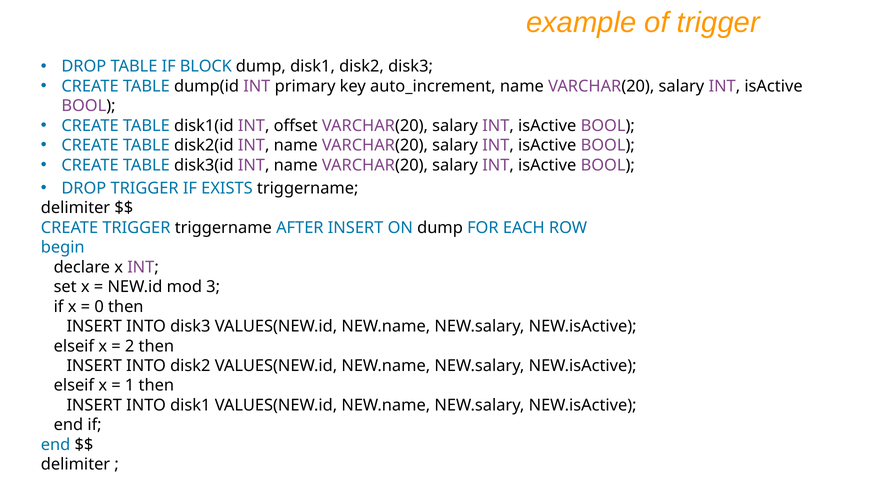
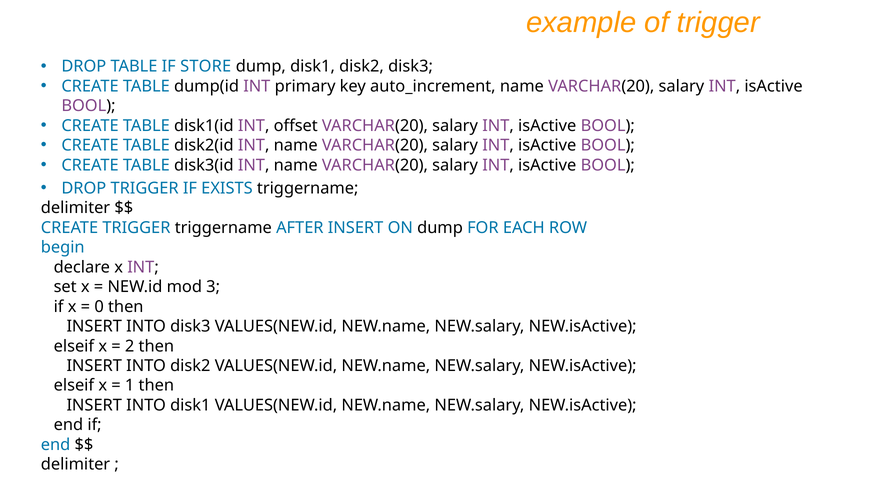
BLOCK: BLOCK -> STORE (206, 66)
